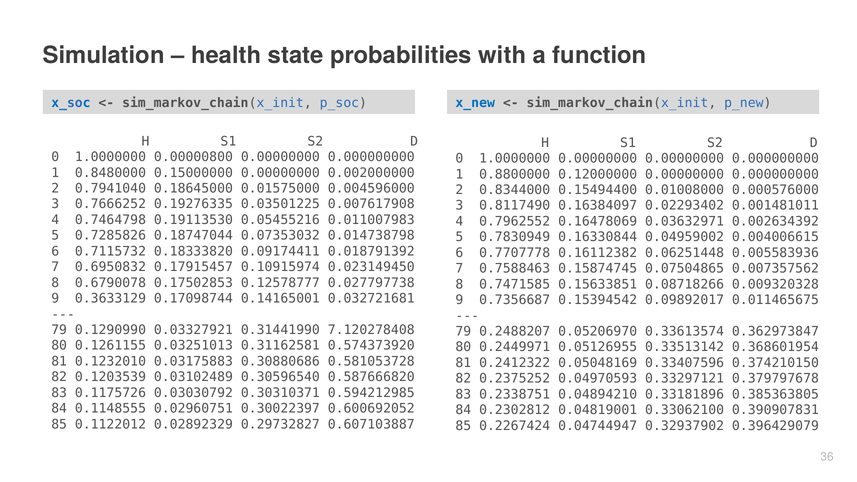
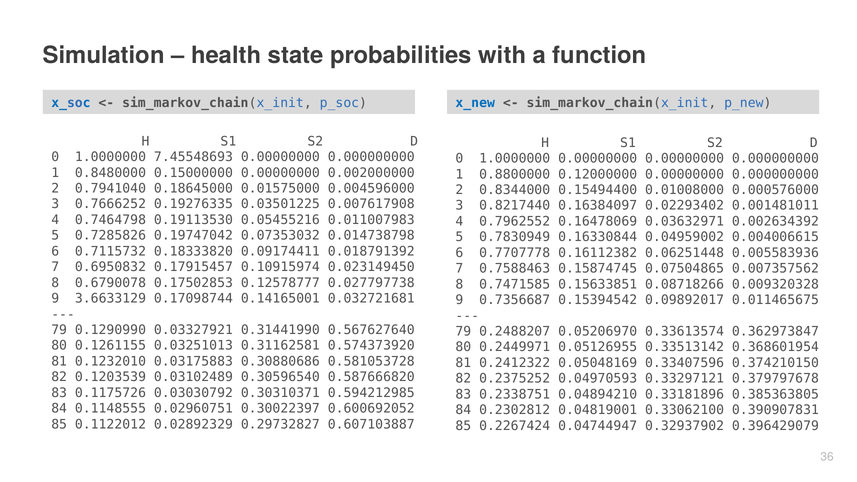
0.00000800: 0.00000800 -> 7.45548693 (193, 157)
0.8117490: 0.8117490 -> 0.8217440 (515, 206)
0.18747044: 0.18747044 -> 0.19747042 (193, 236)
0.3633129: 0.3633129 -> 3.6633129 (110, 299)
7.120278408: 7.120278408 -> 0.567627640 (371, 330)
